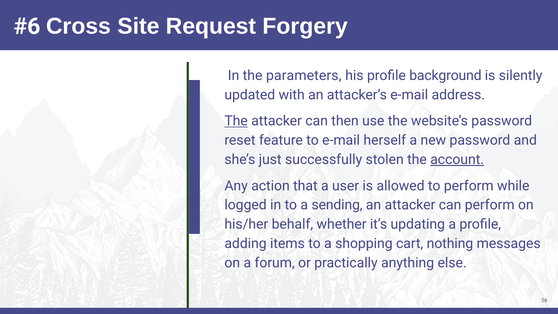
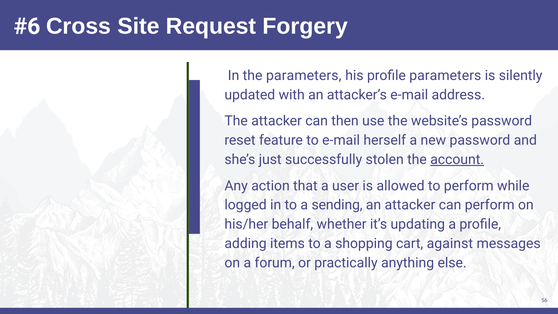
profile background: background -> parameters (445, 76)
The underline: present -> none (236, 121)
nothing: nothing -> against (450, 243)
